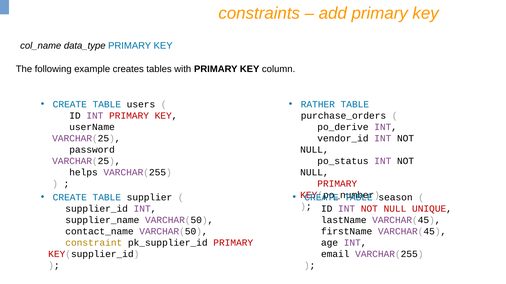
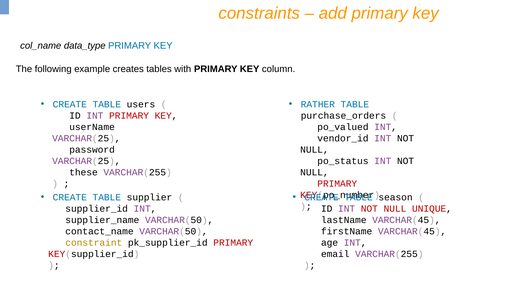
po_derive: po_derive -> po_valued (343, 127)
helps: helps -> these (84, 173)
